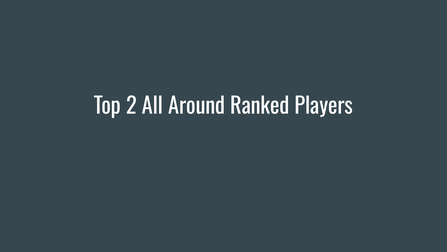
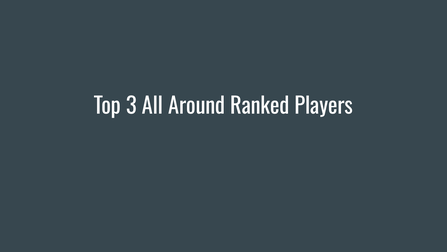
2: 2 -> 3 (131, 106)
